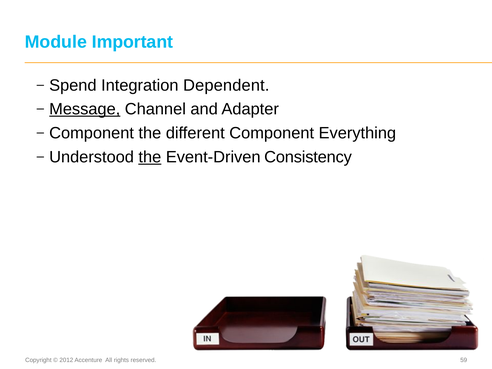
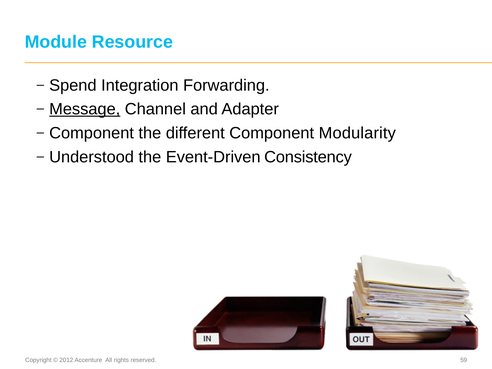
Important: Important -> Resource (132, 42)
Dependent: Dependent -> Forwarding (226, 85)
Everything: Everything -> Modularity (357, 133)
the underline: present -> none (150, 157)
